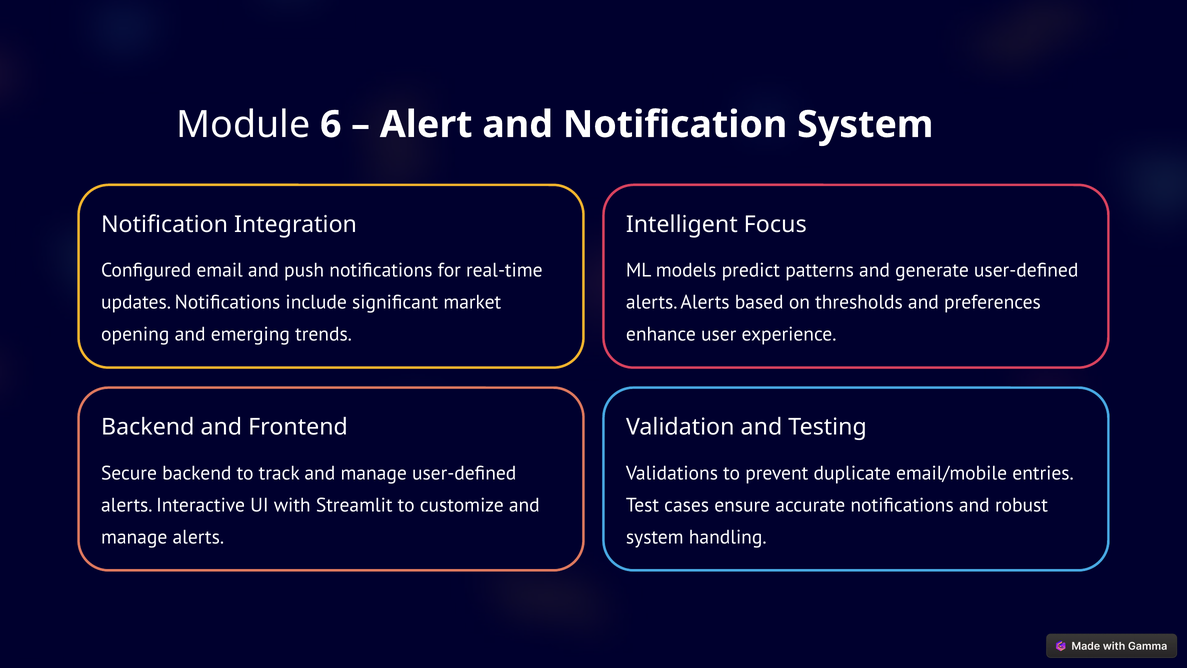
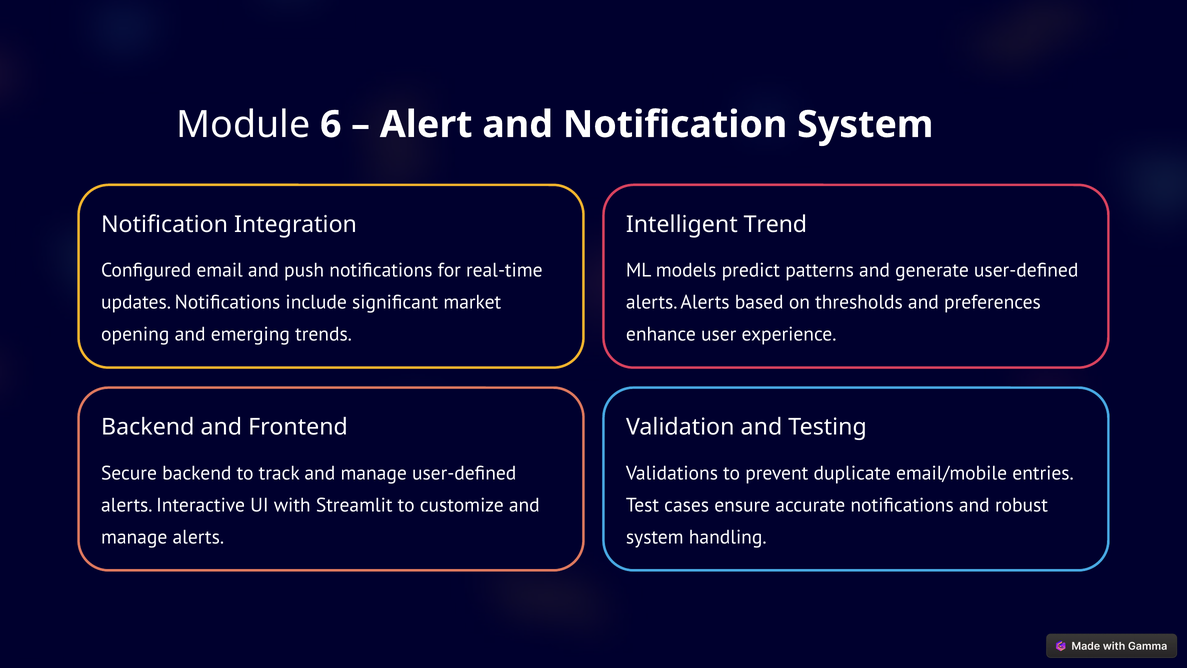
Focus: Focus -> Trend (775, 224)
